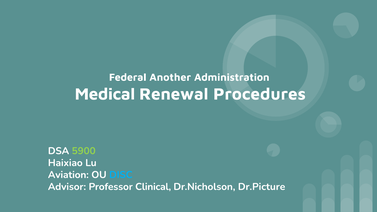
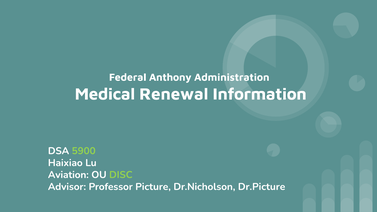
Another: Another -> Anthony (170, 77)
Procedures: Procedures -> Information (260, 94)
DISC colour: light blue -> light green (121, 175)
Clinical: Clinical -> Picture (153, 187)
